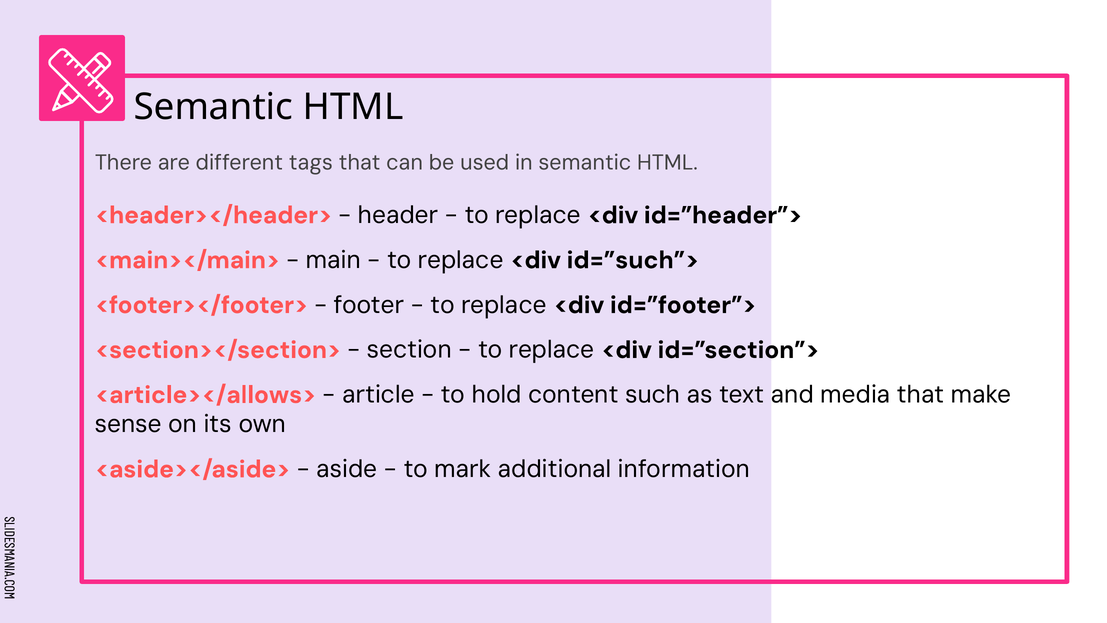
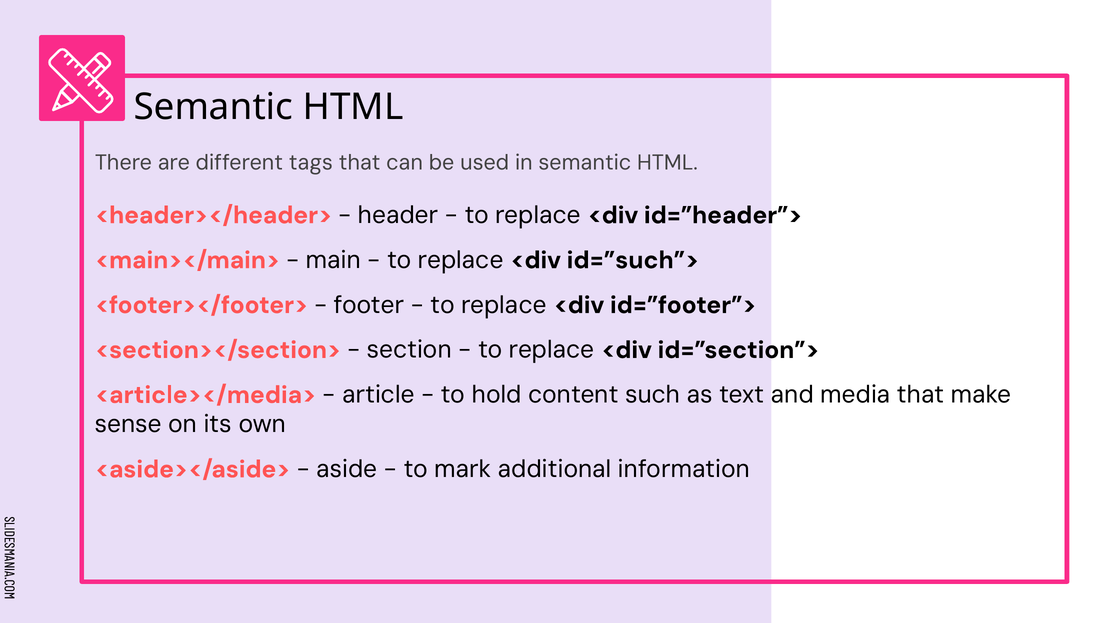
<article></allows>: <article></allows> -> <article></media> (206, 395)
